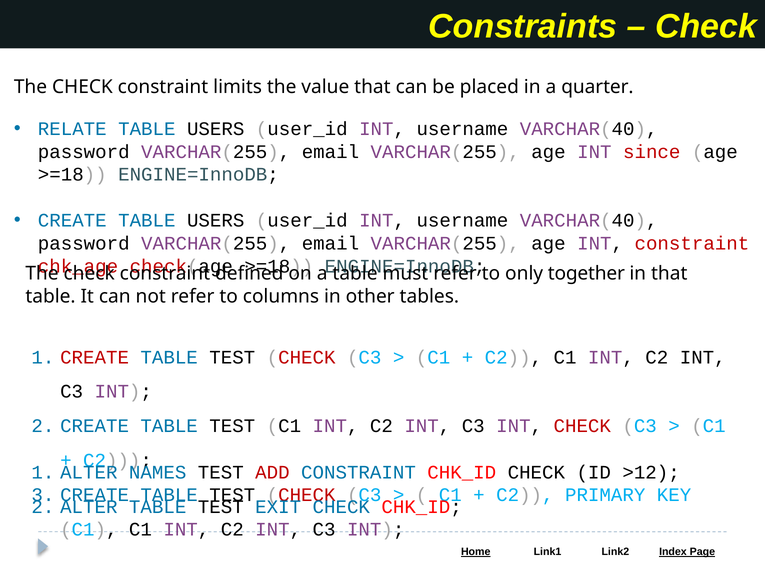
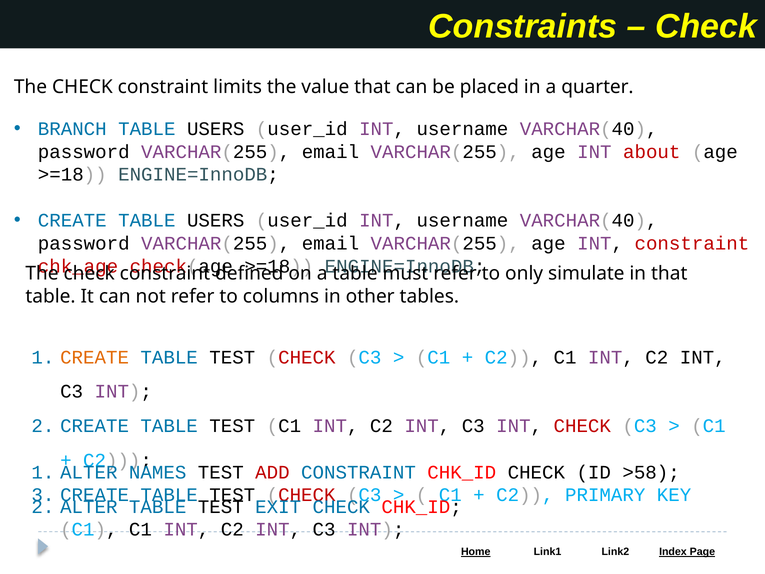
RELATE: RELATE -> BRANCH (72, 129)
since: since -> about (652, 152)
together: together -> simulate (586, 273)
CREATE colour: red -> orange (95, 357)
>12: >12 -> >58 (651, 472)
